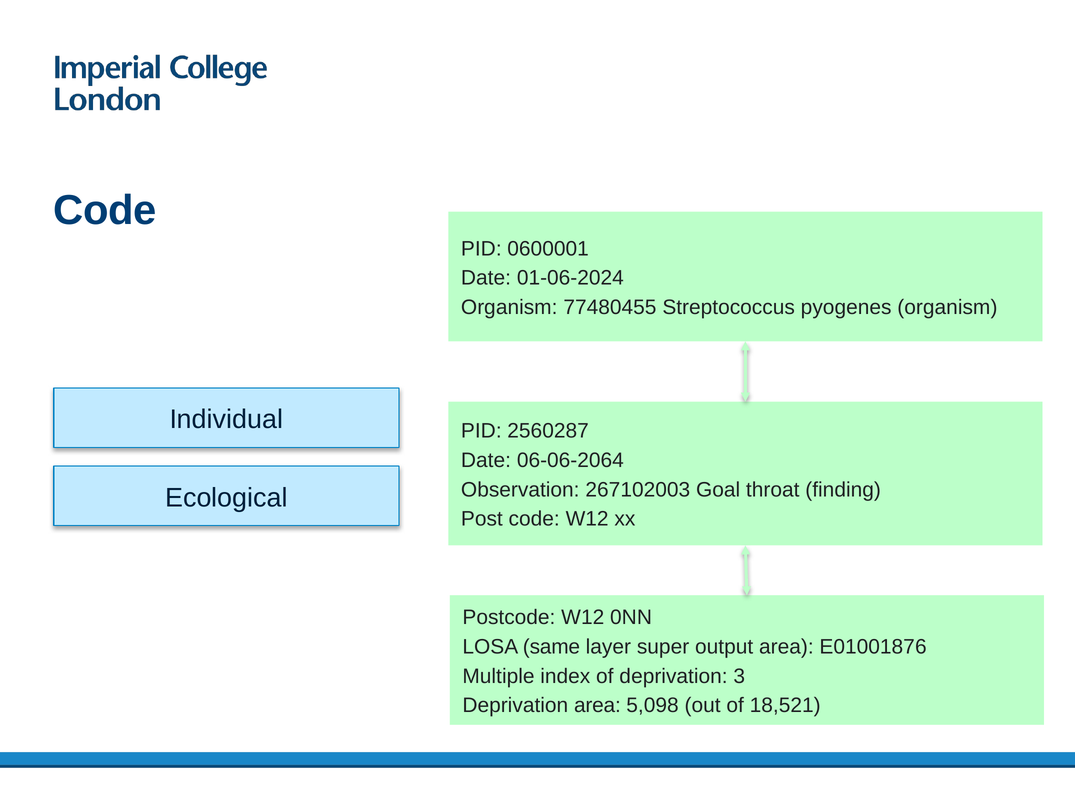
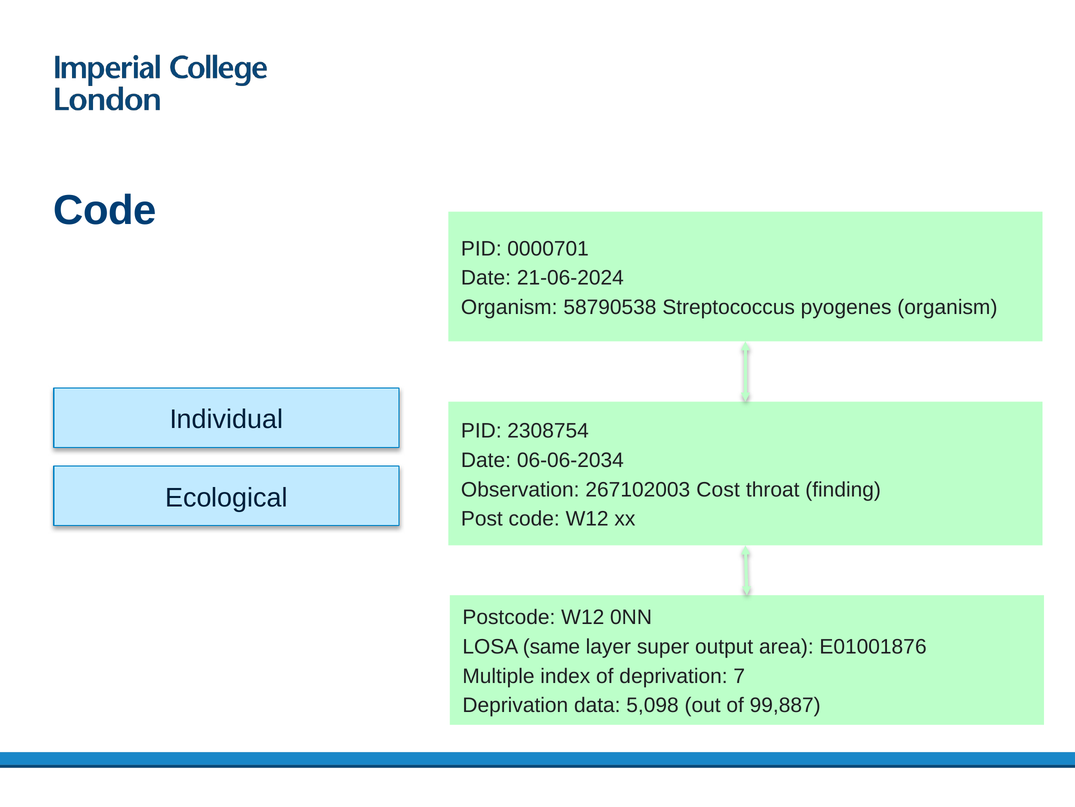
0600001: 0600001 -> 0000701 (548, 248)
01-06-2024: 01-06-2024 -> 21-06-2024 (570, 278)
77480455: 77480455 -> 58790538 (610, 307)
2560287: 2560287 -> 2308754 (548, 431)
06-06-2064: 06-06-2064 -> 06-06-2034 (570, 460)
Goal: Goal -> Cost (718, 489)
3: 3 -> 7 (739, 676)
Deprivation area: area -> data (597, 705)
18,521: 18,521 -> 99,887 (785, 705)
